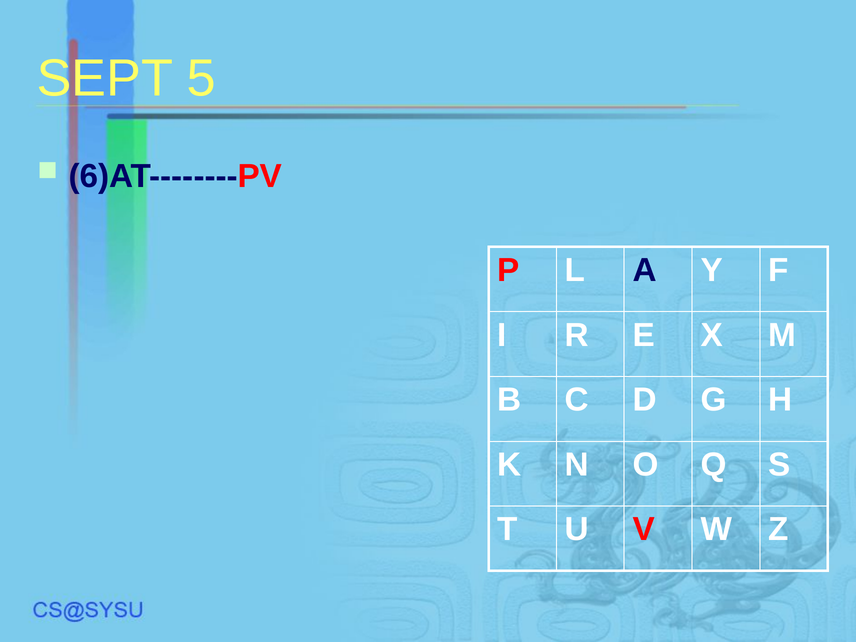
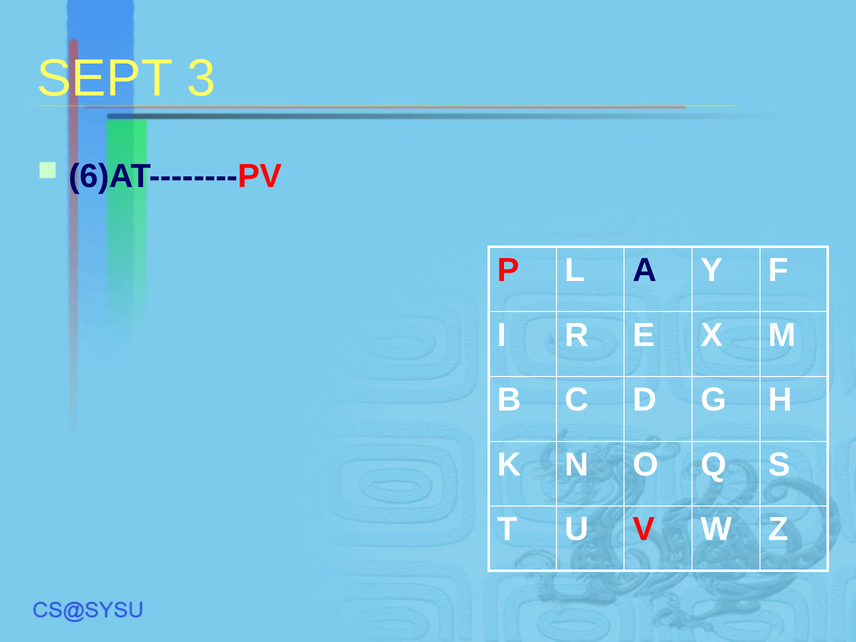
5: 5 -> 3 (201, 79)
